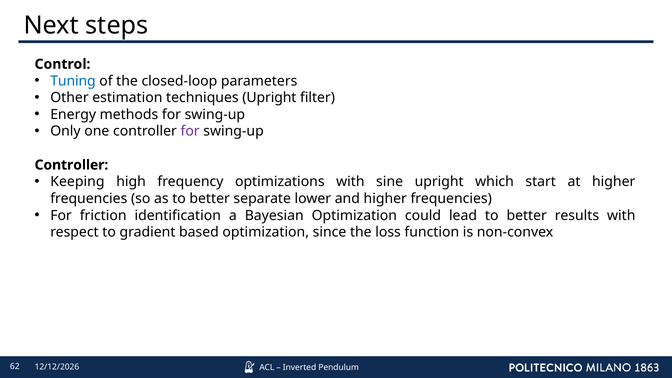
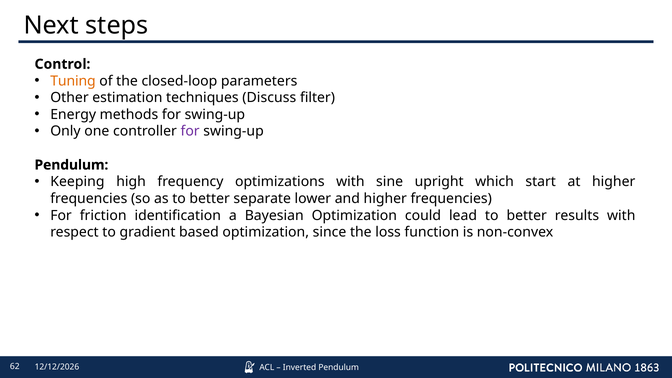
Tuning colour: blue -> orange (73, 81)
techniques Upright: Upright -> Discuss (269, 98)
Controller: Controller -> Pendulum (71, 165)
